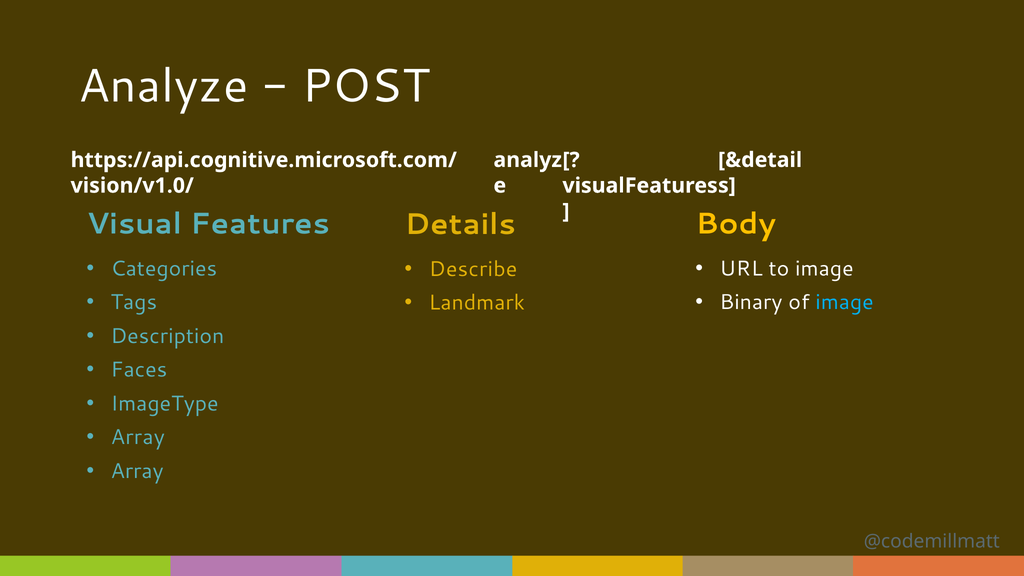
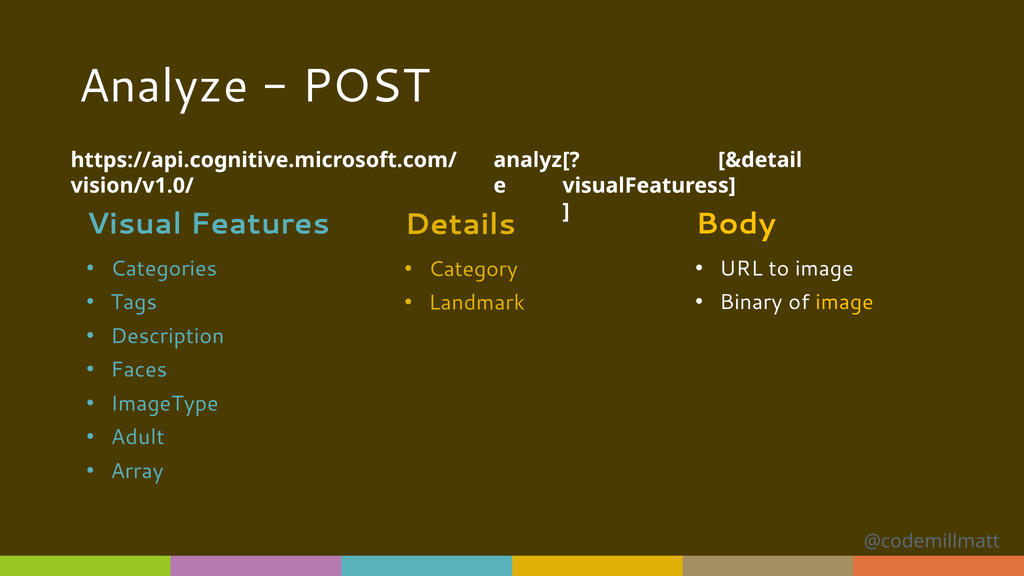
Describe: Describe -> Category (473, 269)
image colour: light blue -> yellow (845, 302)
Array: Array -> Adult (138, 437)
